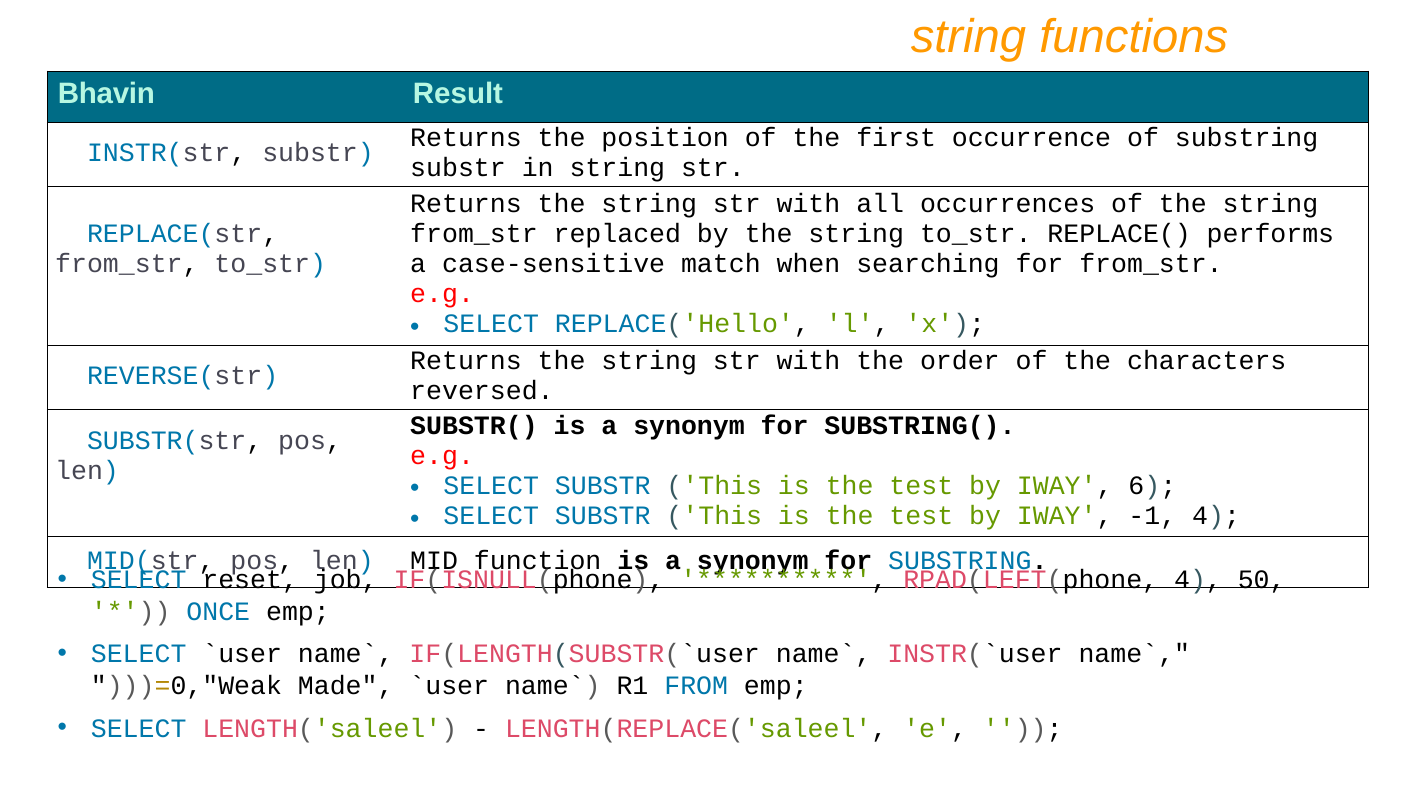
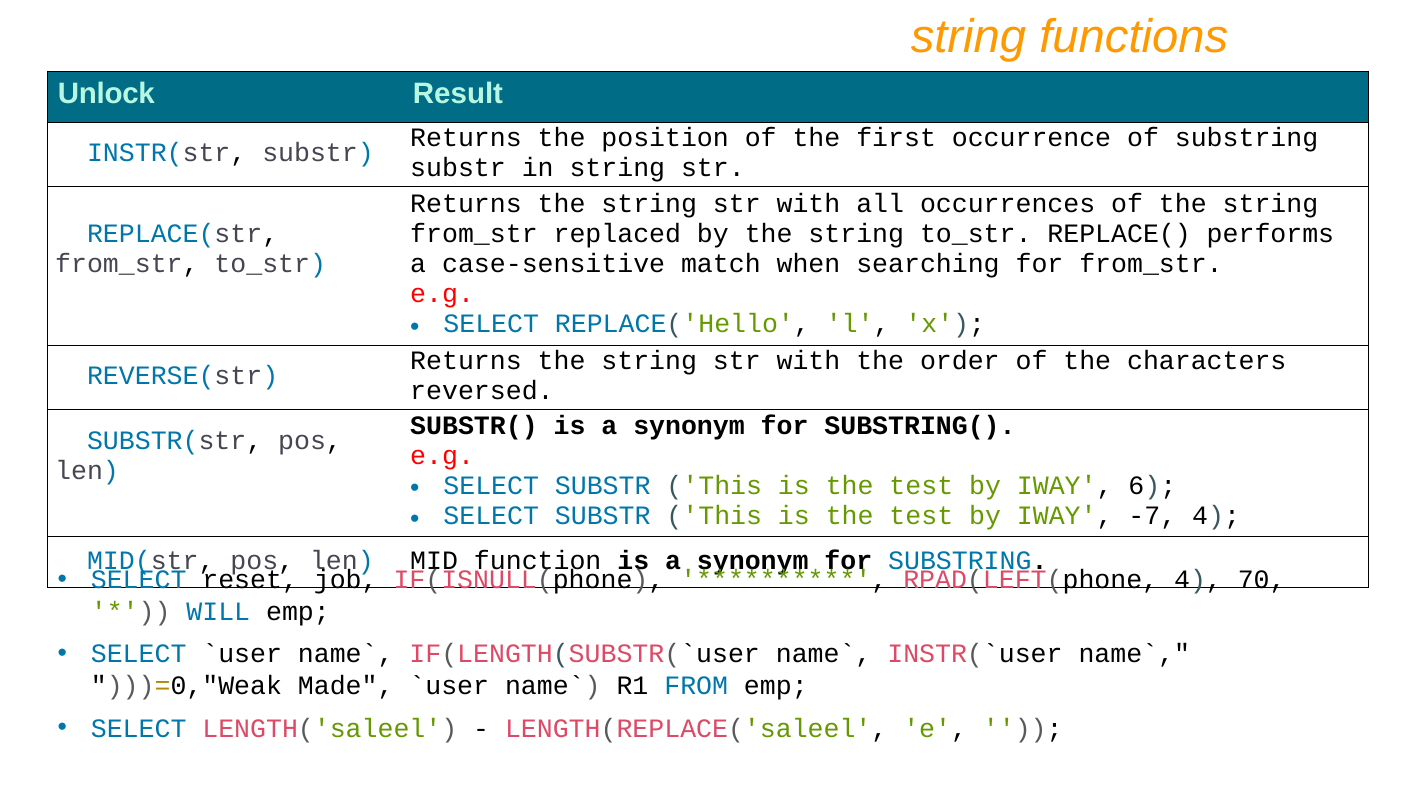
Bhavin: Bhavin -> Unlock (106, 93)
-1: -1 -> -7 (1152, 516)
50: 50 -> 70 (1262, 580)
ONCE: ONCE -> WILL (218, 612)
